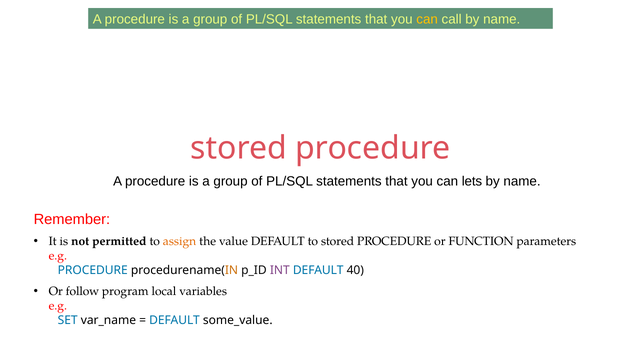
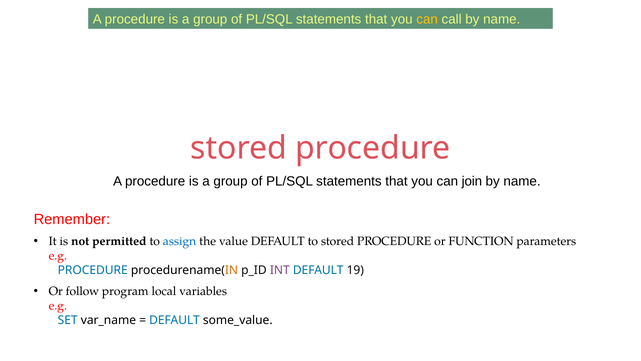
lets: lets -> join (472, 181)
assign colour: orange -> blue (180, 241)
40: 40 -> 19 (355, 270)
